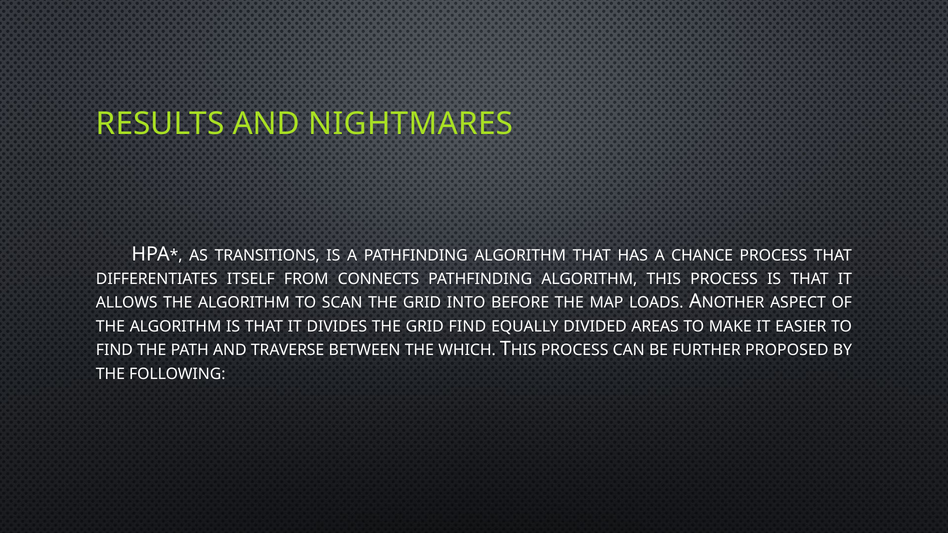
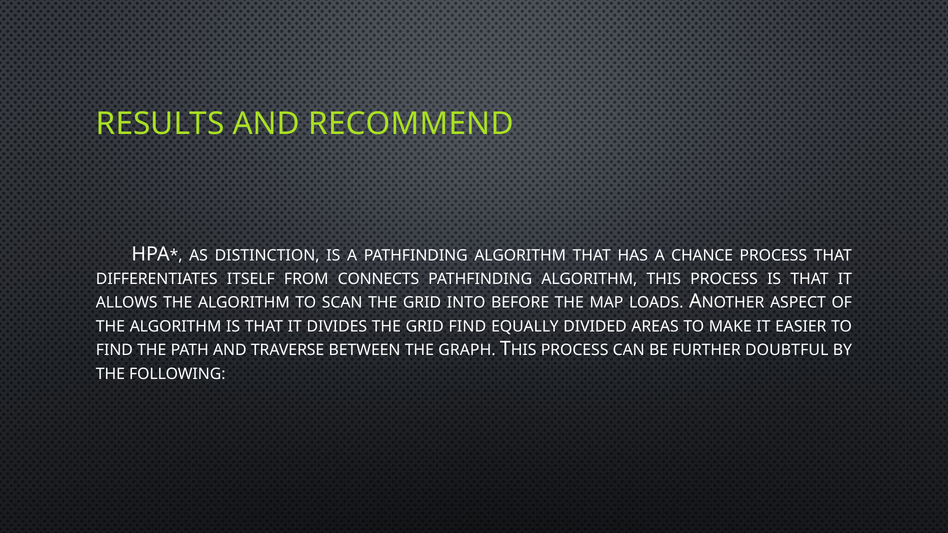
NIGHTMARES: NIGHTMARES -> RECOMMEND (411, 124)
TRANSITIONS: TRANSITIONS -> DISTINCTION (267, 255)
WHICH: WHICH -> GRAPH (467, 350)
PROPOSED: PROPOSED -> DOUBTFUL (787, 350)
